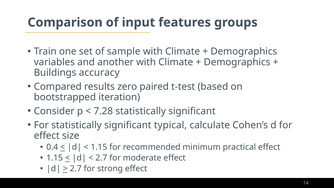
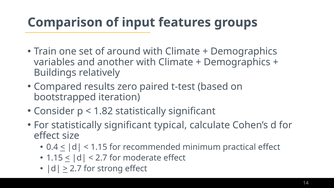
sample: sample -> around (124, 51)
accuracy: accuracy -> relatively (99, 73)
7.28: 7.28 -> 1.82 (103, 111)
